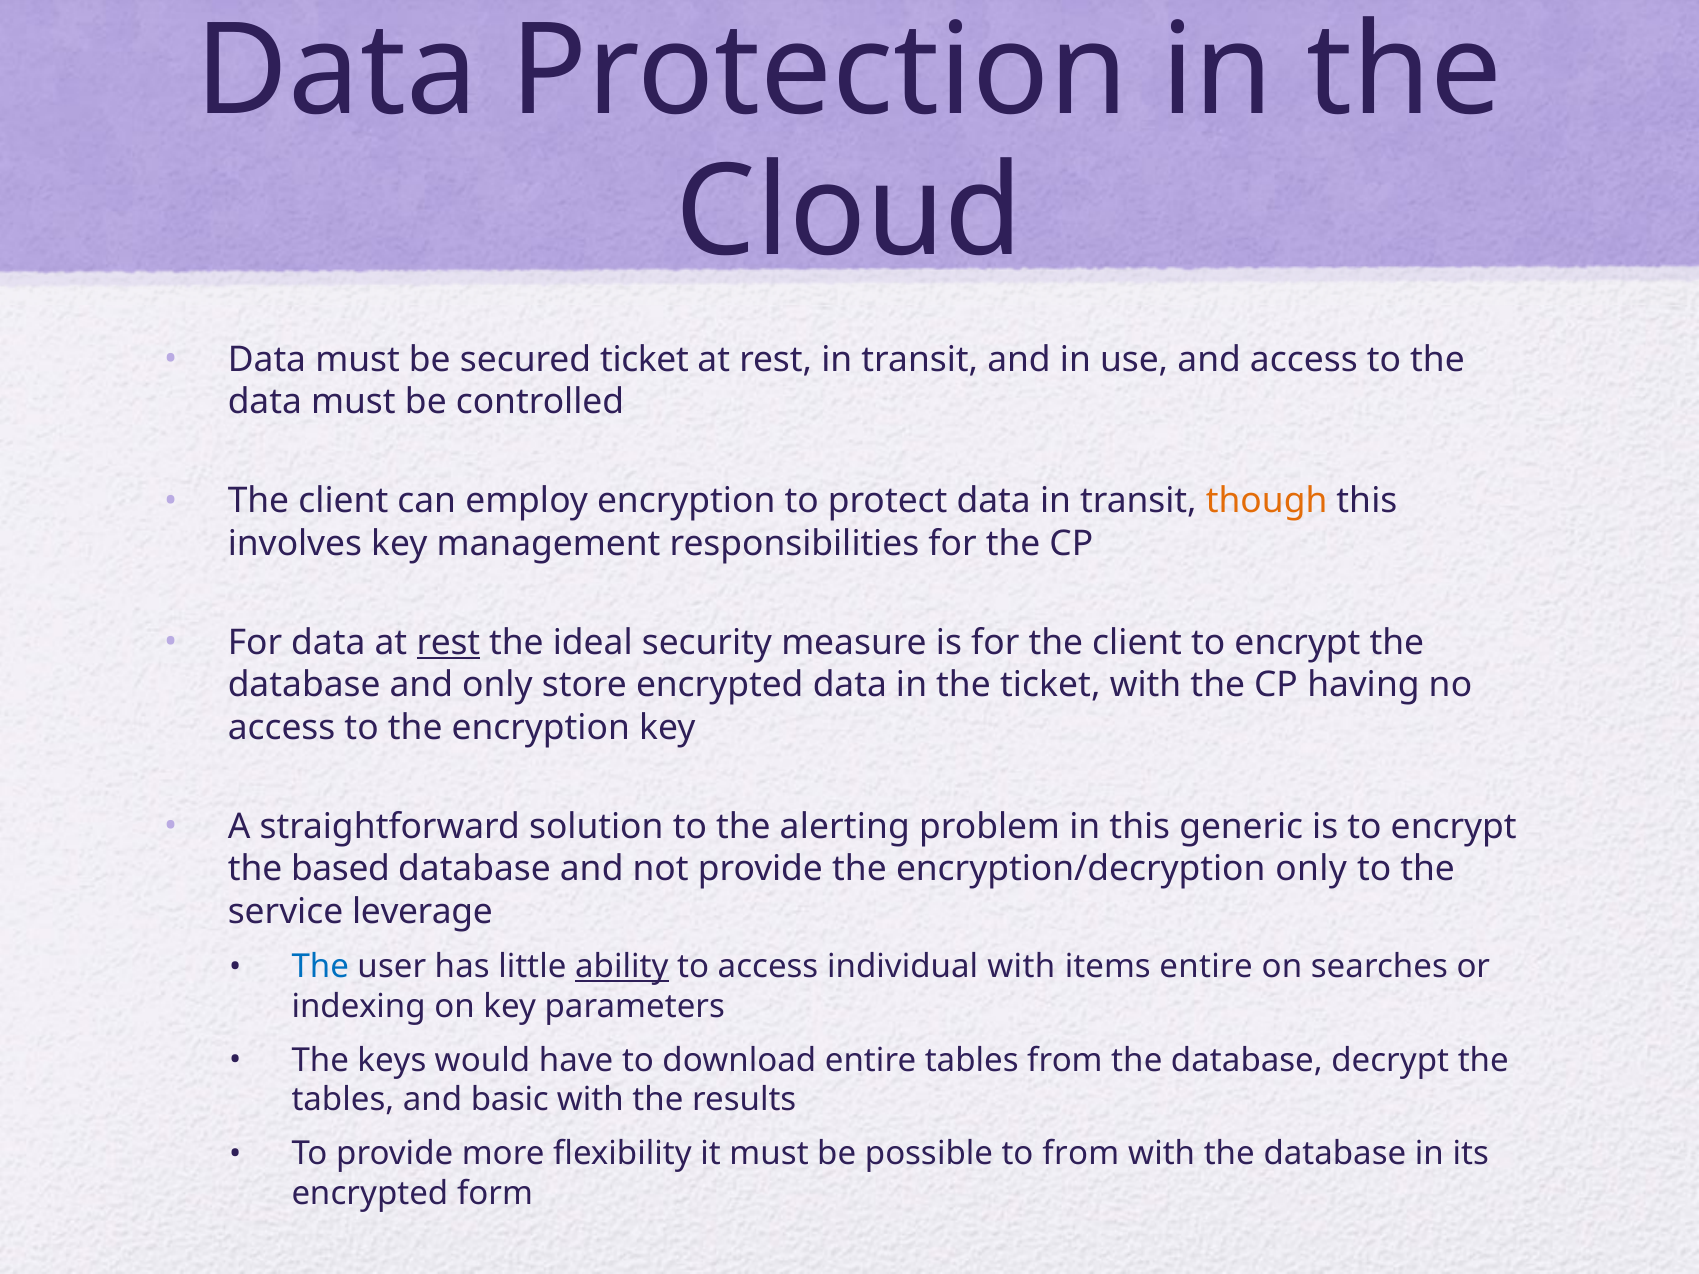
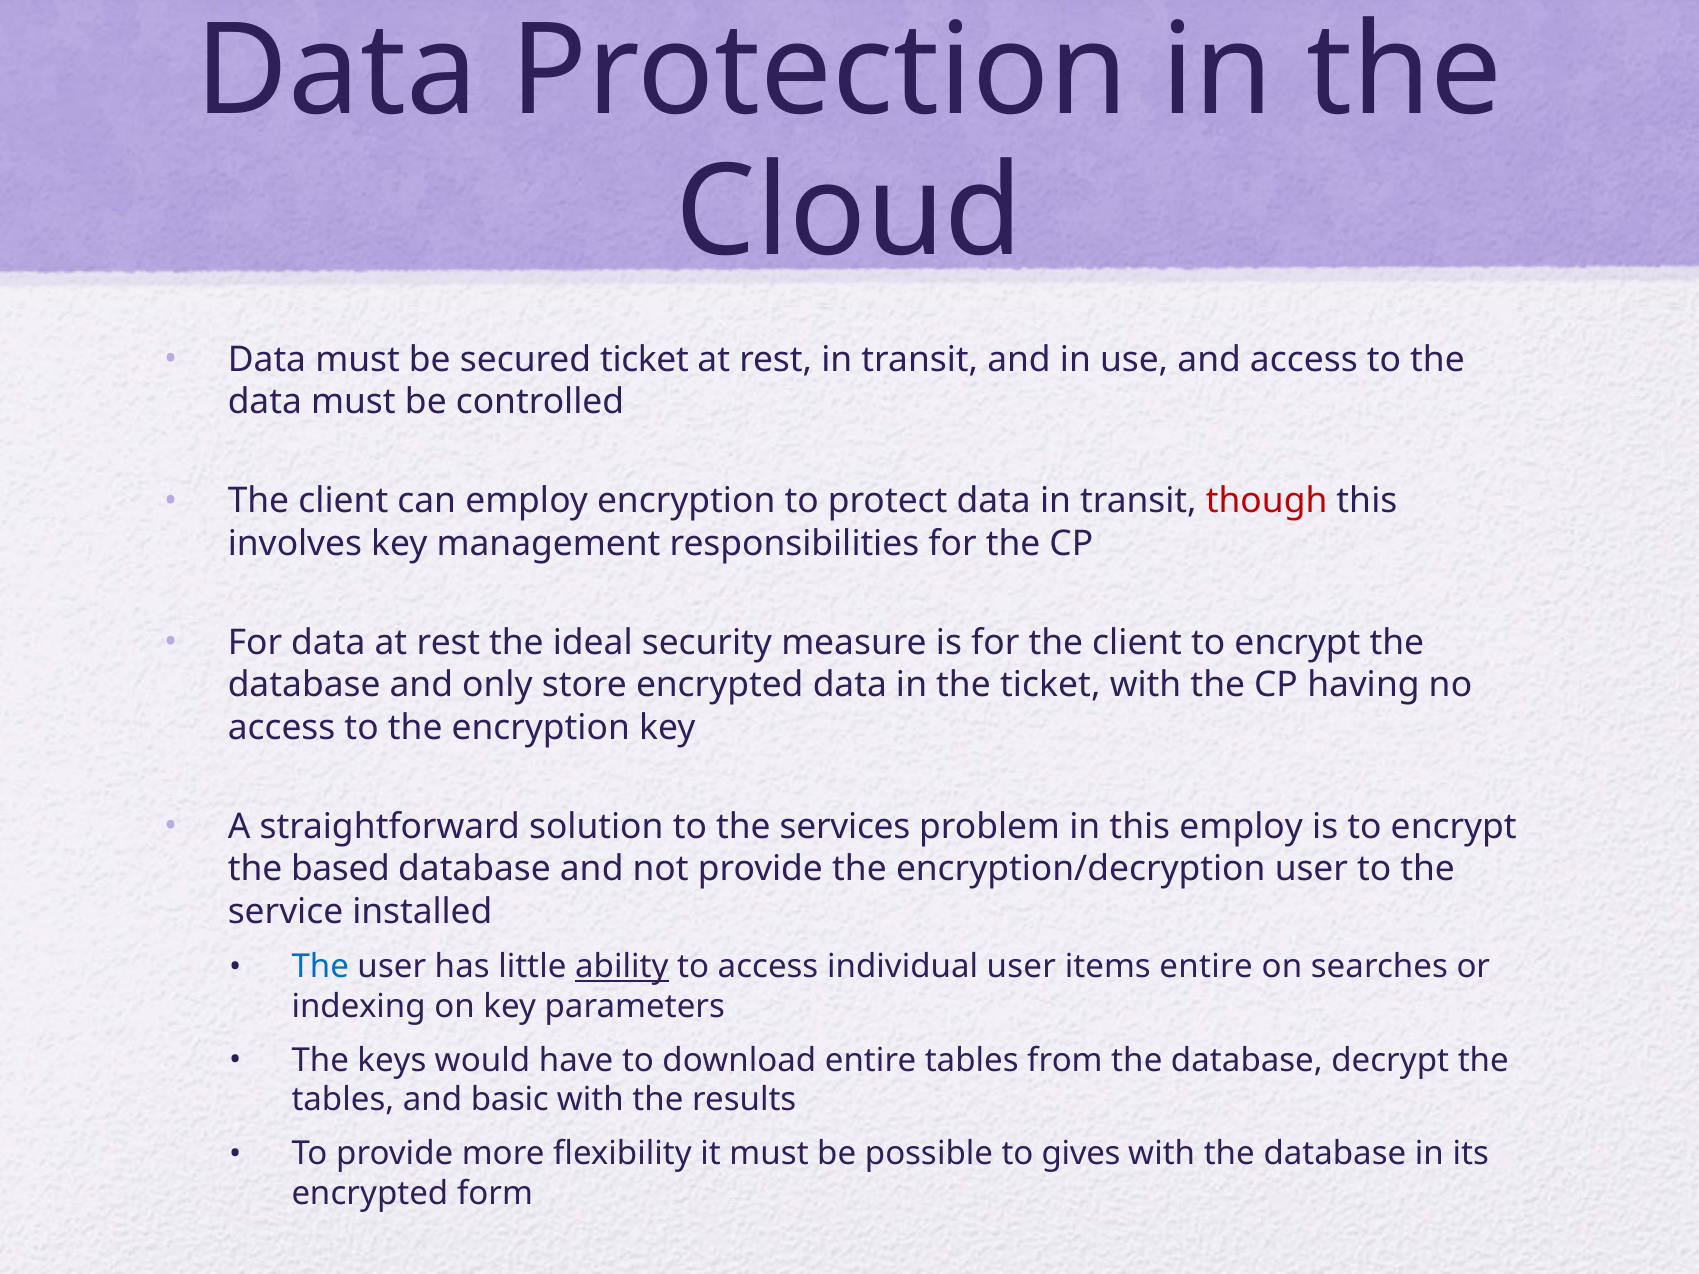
though colour: orange -> red (1267, 501)
rest underline: present -> none (448, 643)
alerting: alerting -> services (845, 827)
this generic: generic -> employ (1241, 827)
encryption/decryption only: only -> user (1311, 869)
leverage: leverage -> installed (422, 912)
individual with: with -> user (1021, 967)
to from: from -> gives (1081, 1154)
